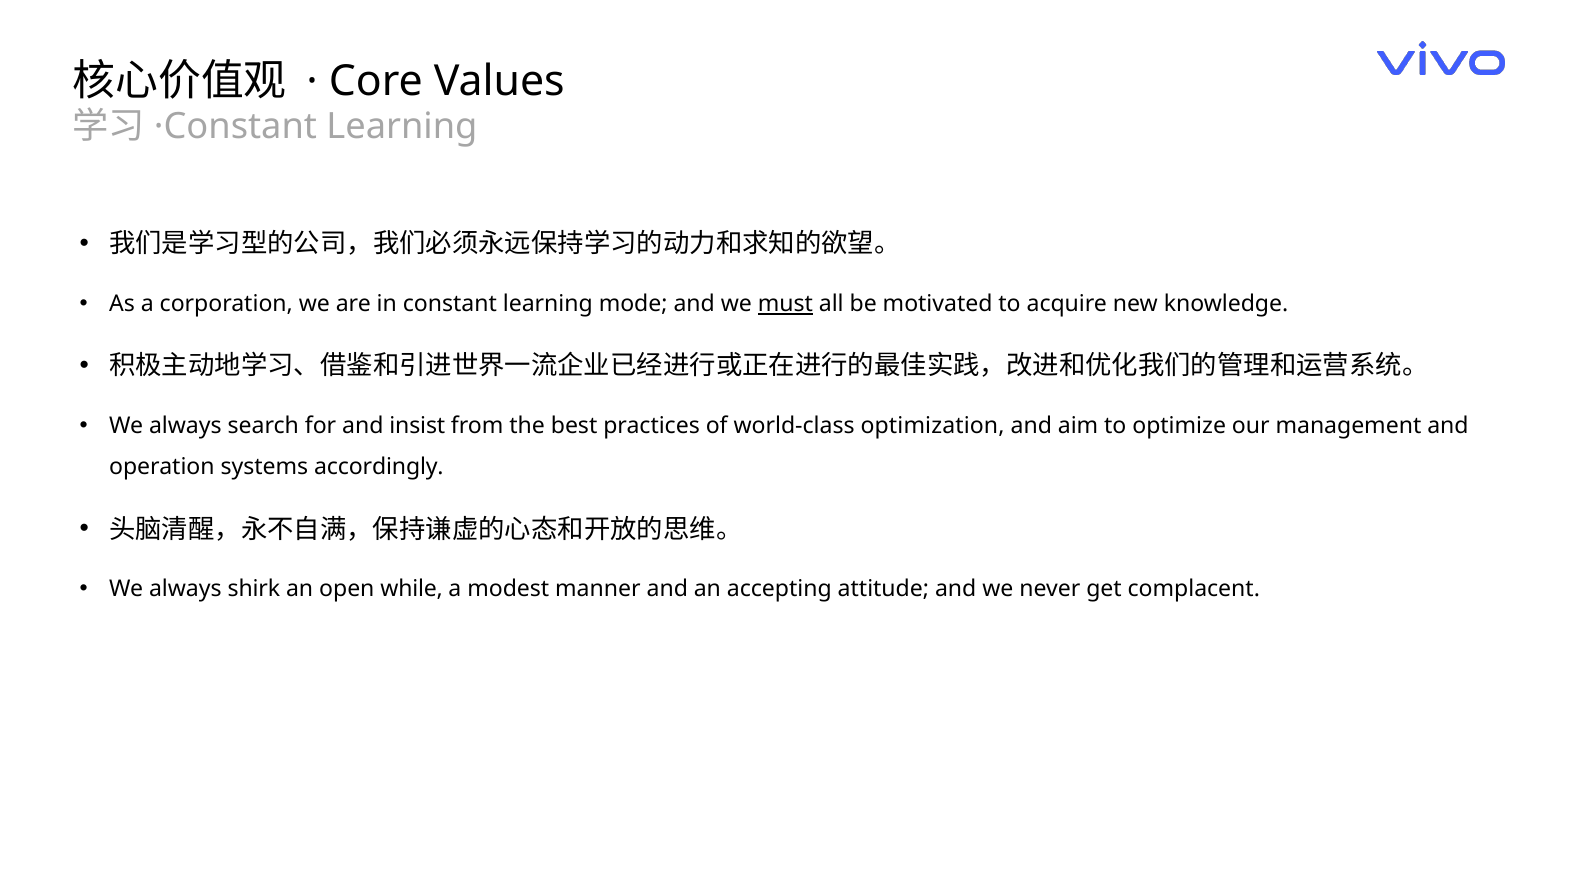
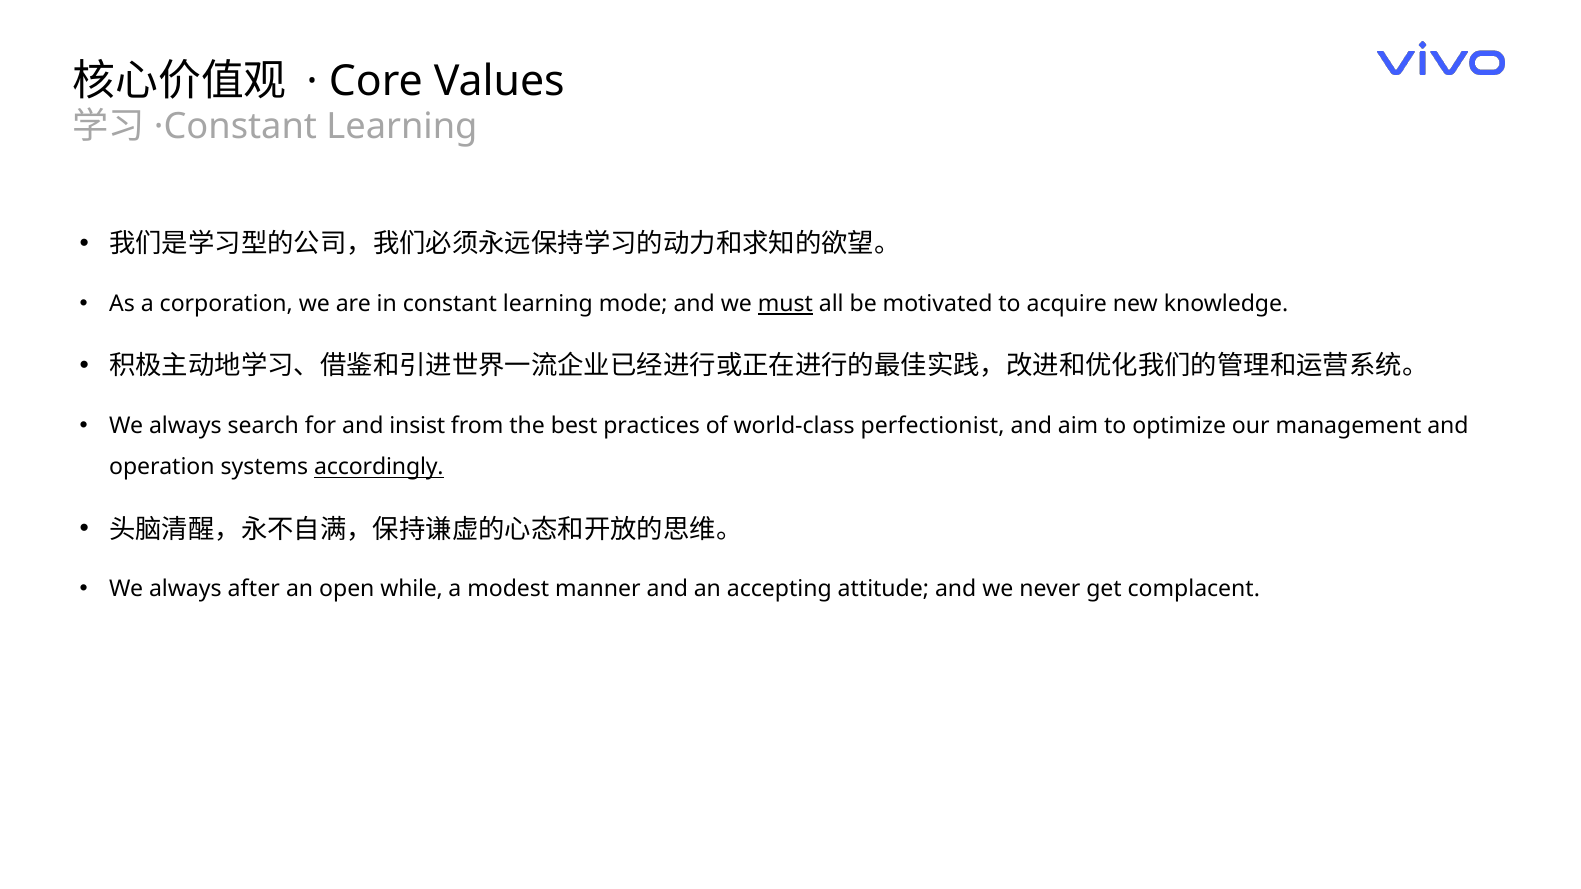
optimization: optimization -> perfectionist (933, 426)
accordingly underline: none -> present (379, 468)
shirk: shirk -> after (254, 589)
